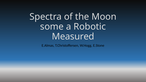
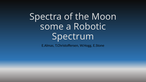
Measured: Measured -> Spectrum (73, 36)
